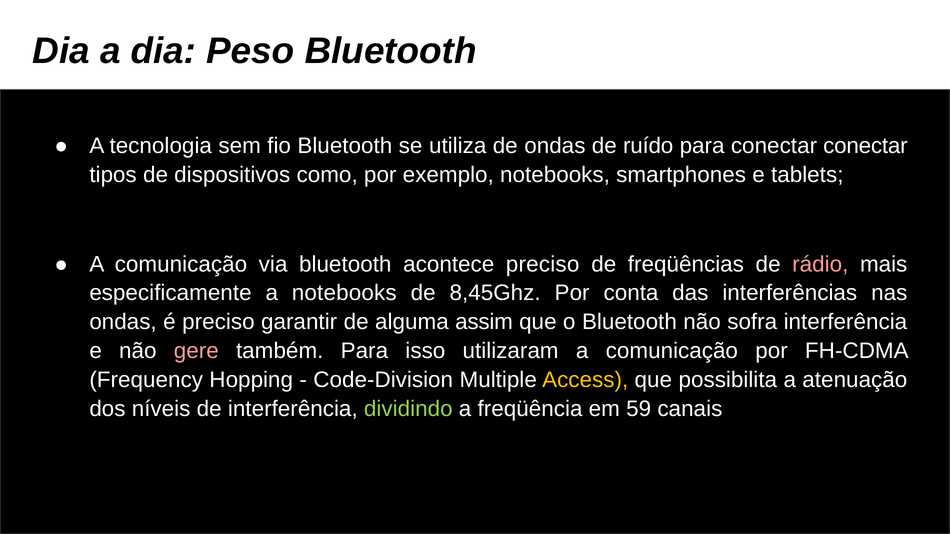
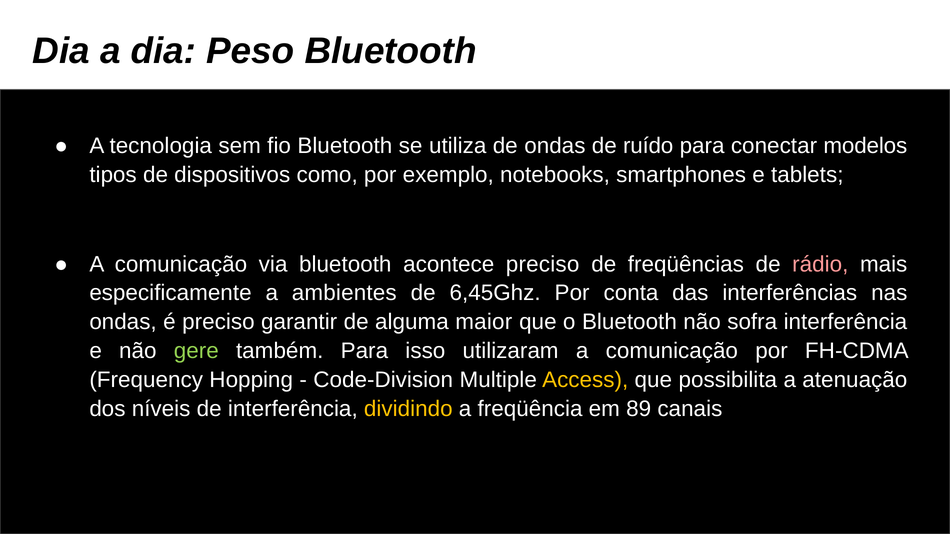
conectar conectar: conectar -> modelos (865, 146)
a notebooks: notebooks -> ambientes (344, 293)
8,45Ghz: 8,45Ghz -> 6,45Ghz (495, 293)
assim: assim -> maior (484, 322)
gere colour: pink -> light green (196, 351)
dividindo colour: light green -> yellow (408, 409)
59: 59 -> 89 (639, 409)
